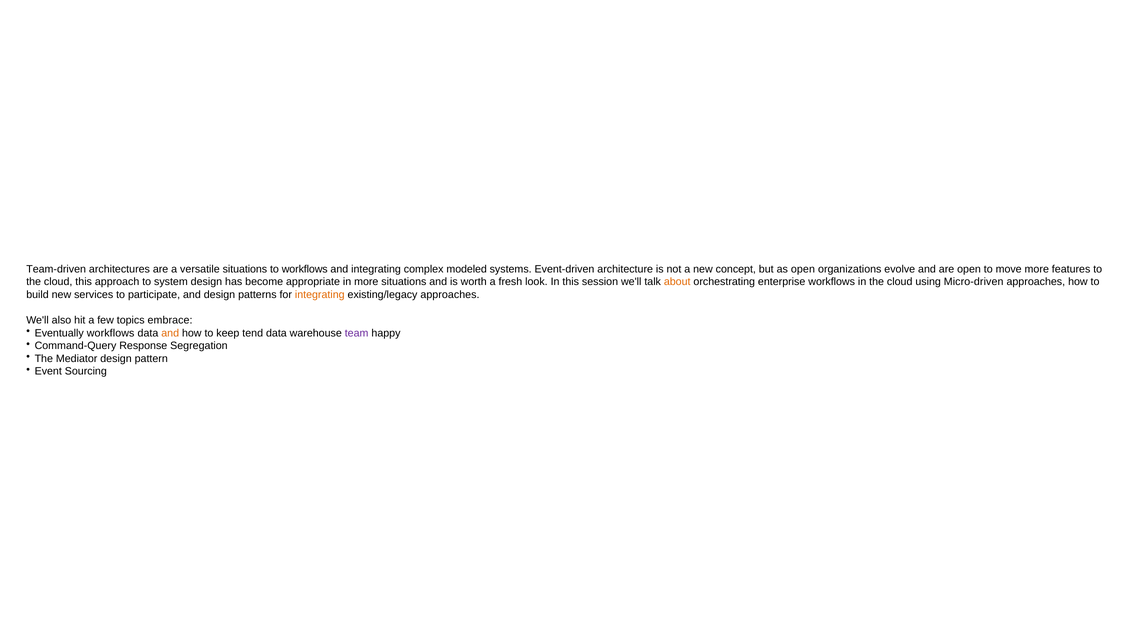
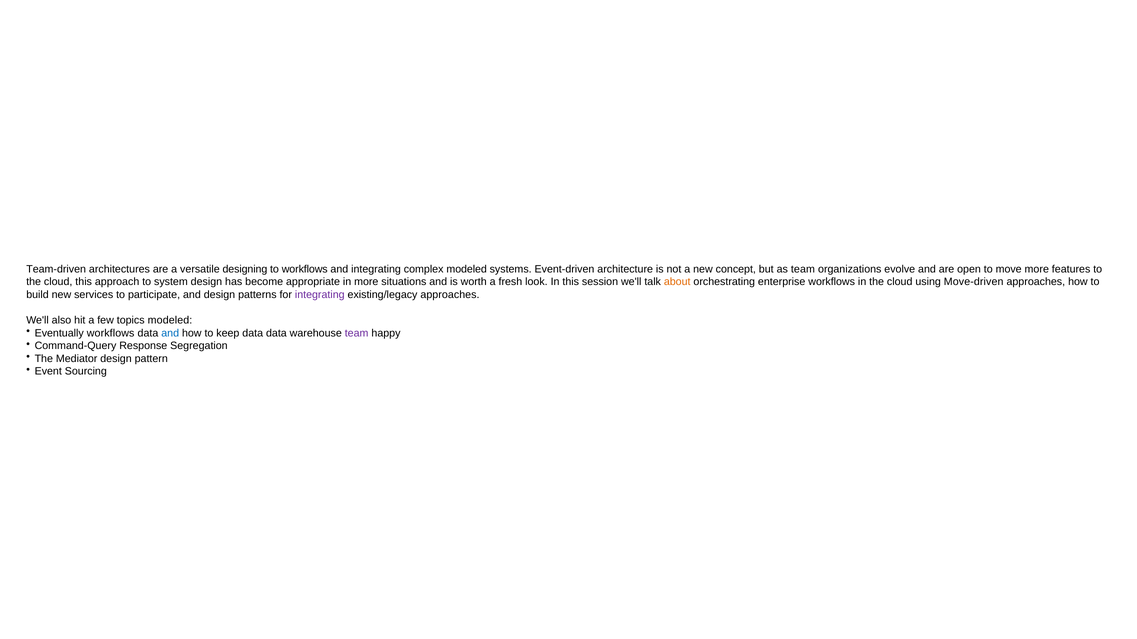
versatile situations: situations -> designing (245, 269)
as open: open -> team (803, 269)
Micro-driven: Micro-driven -> Move-driven (974, 282)
integrating colour: orange -> purple (320, 295)
topics embrace: embrace -> modeled (170, 321)
and colour: orange -> blue (170, 333)
keep tend: tend -> data (253, 333)
